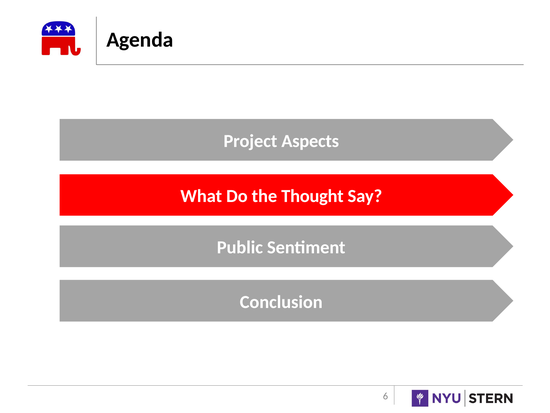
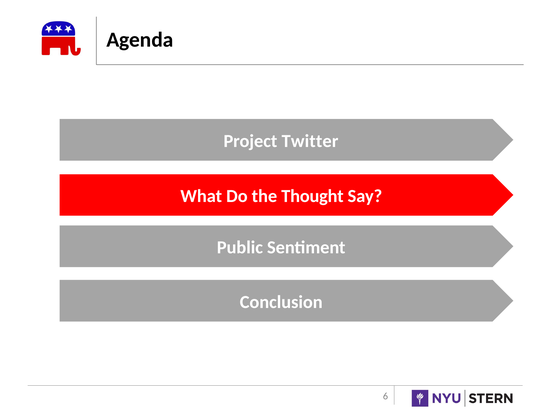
Aspects: Aspects -> Twitter (310, 141)
